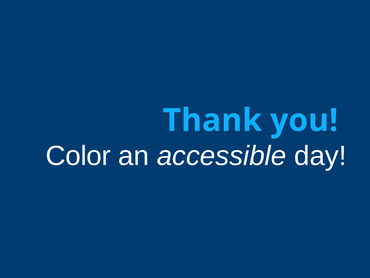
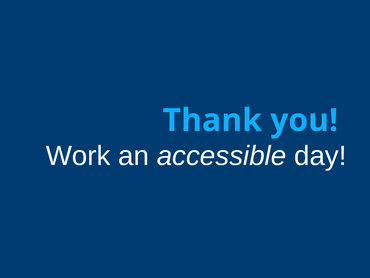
Color: Color -> Work (78, 156)
